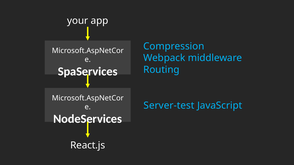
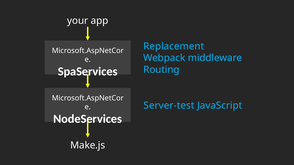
Compression: Compression -> Replacement (174, 46)
React.js: React.js -> Make.js (88, 146)
